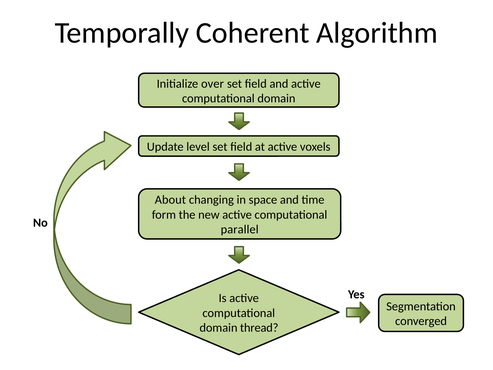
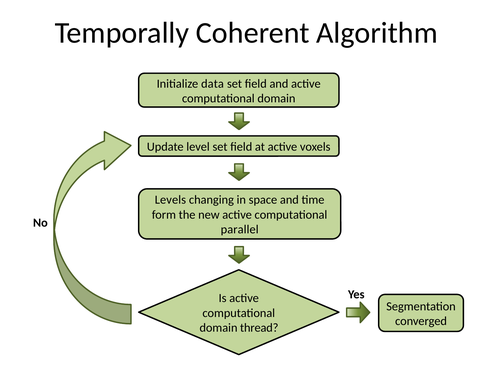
over: over -> data (213, 84)
About: About -> Levels (170, 200)
